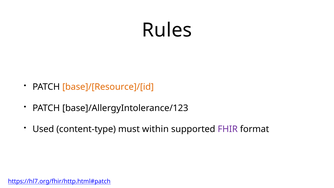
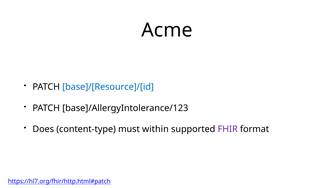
Rules: Rules -> Acme (167, 30)
base]/[Resource]/[id colour: orange -> blue (108, 87)
Used: Used -> Does (43, 129)
